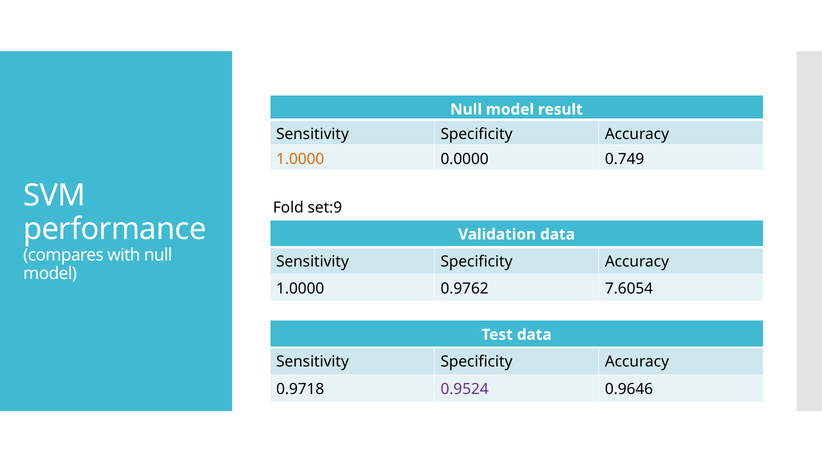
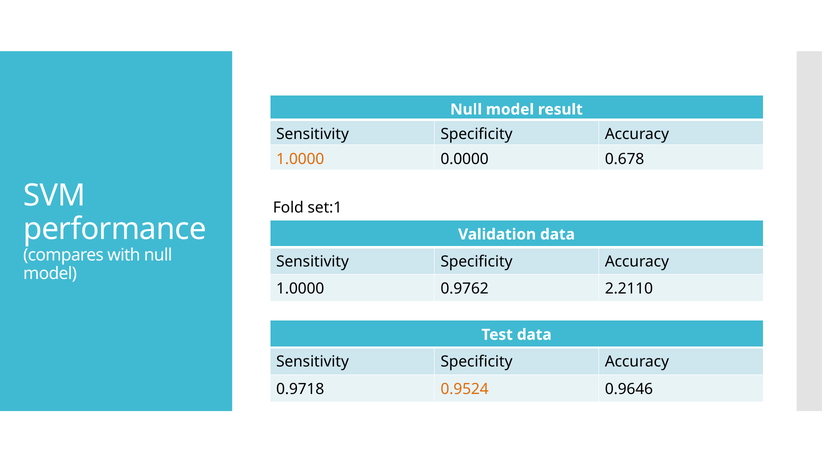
0.749: 0.749 -> 0.678 (625, 159)
set:9: set:9 -> set:1 (325, 207)
7.6054: 7.6054 -> 2.2110 (629, 288)
0.9524 colour: purple -> orange (465, 389)
